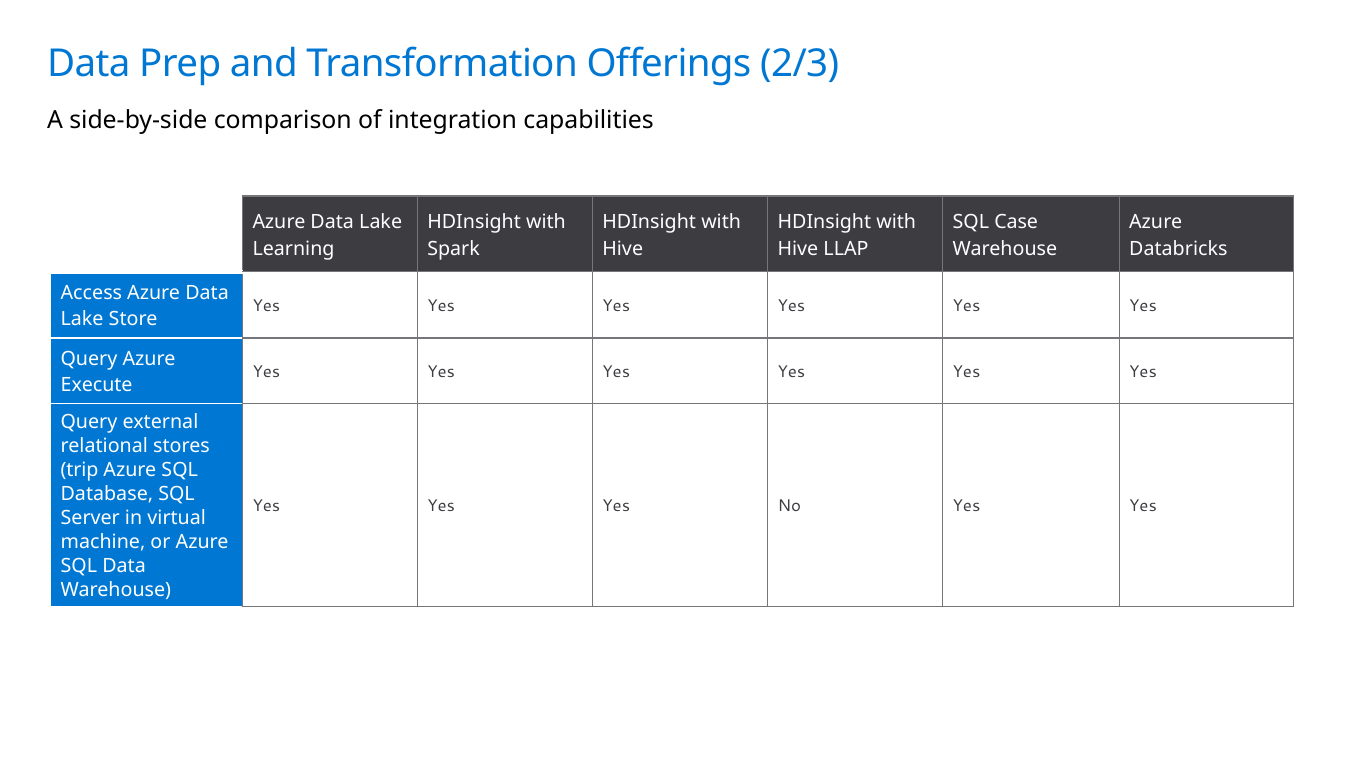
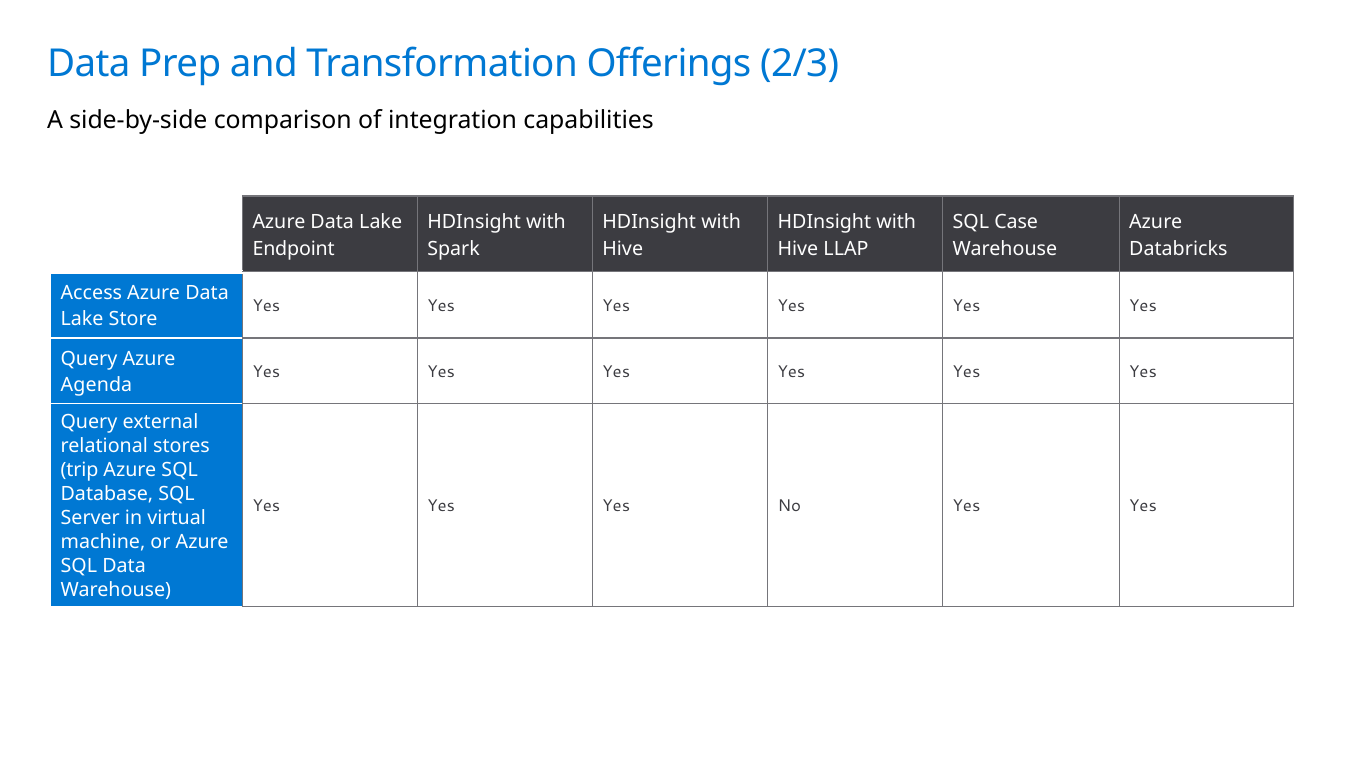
Learning: Learning -> Endpoint (294, 249)
Execute: Execute -> Agenda (96, 385)
